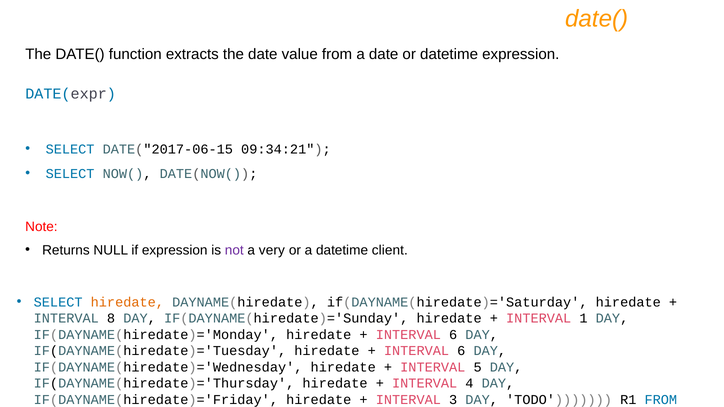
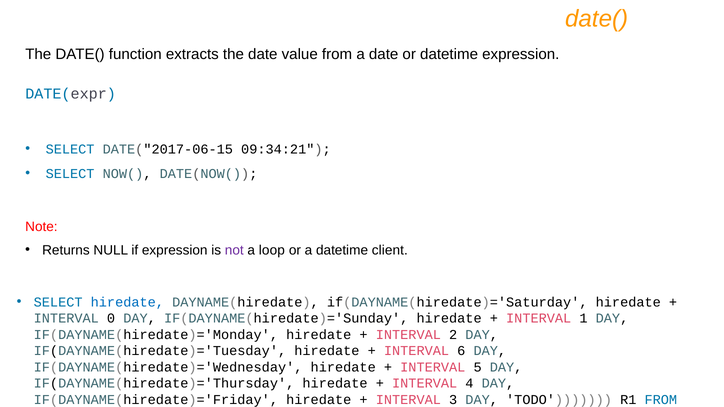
very: very -> loop (272, 250)
hiredate colour: orange -> blue (127, 302)
8: 8 -> 0 (111, 319)
6: 6 -> 2 (453, 335)
